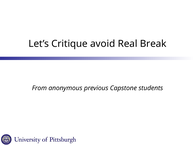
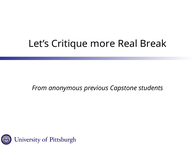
avoid: avoid -> more (103, 44)
